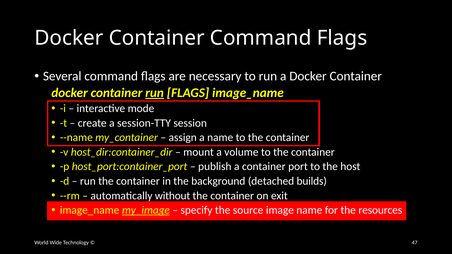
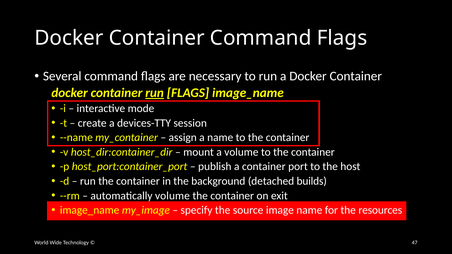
session-TTY: session-TTY -> devices-TTY (144, 123)
automatically without: without -> volume (172, 196)
my_image underline: present -> none (146, 210)
